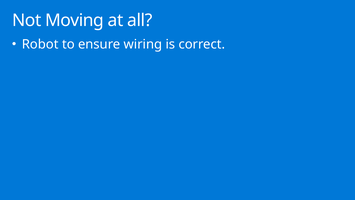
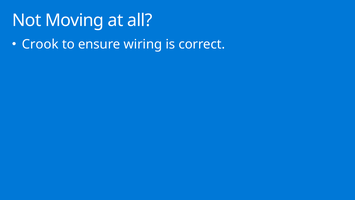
Robot: Robot -> Crook (40, 44)
